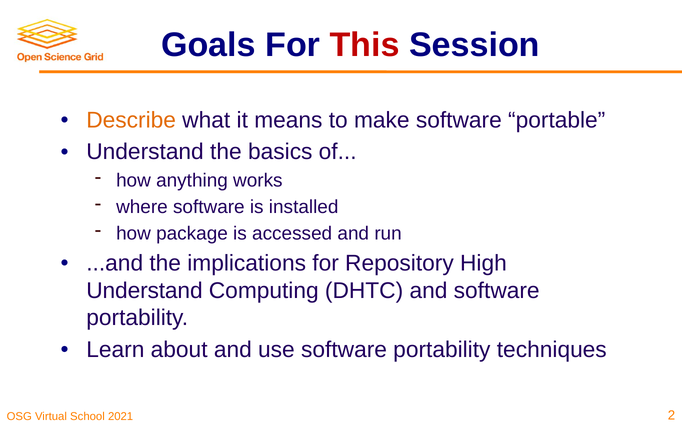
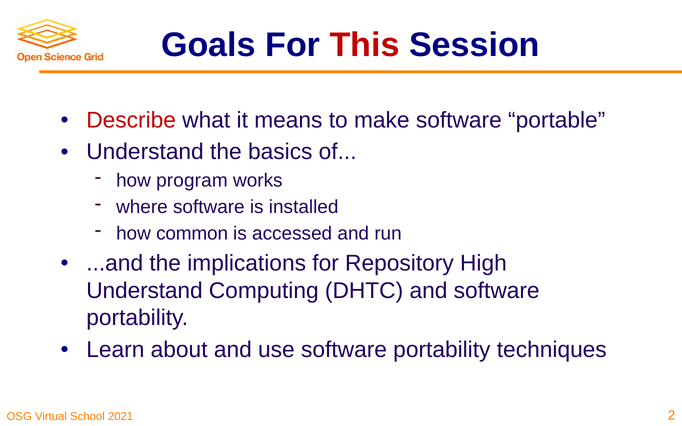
Describe colour: orange -> red (131, 120)
anything: anything -> program (192, 181)
package: package -> common (192, 234)
